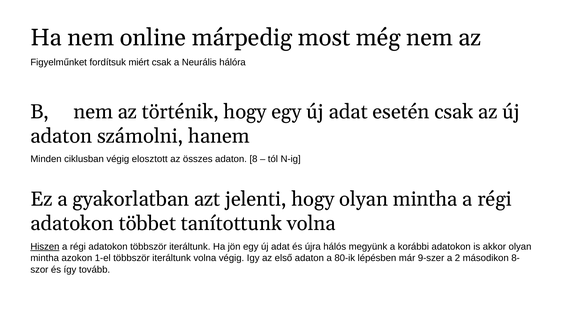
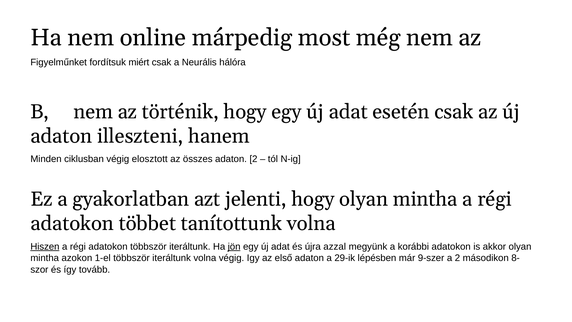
számolni: számolni -> illeszteni (140, 136)
adaton 8: 8 -> 2 (253, 159)
jön underline: none -> present (234, 246)
hálós: hálós -> azzal (335, 246)
80-ik: 80-ik -> 29-ik (345, 258)
